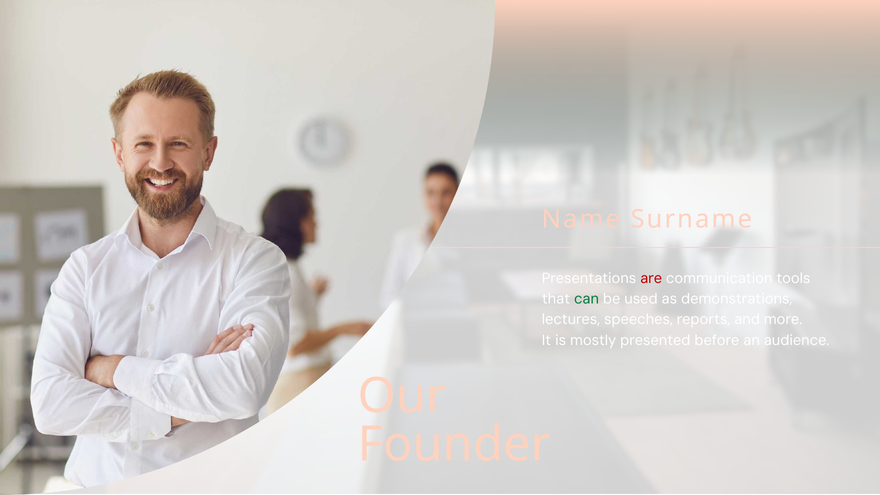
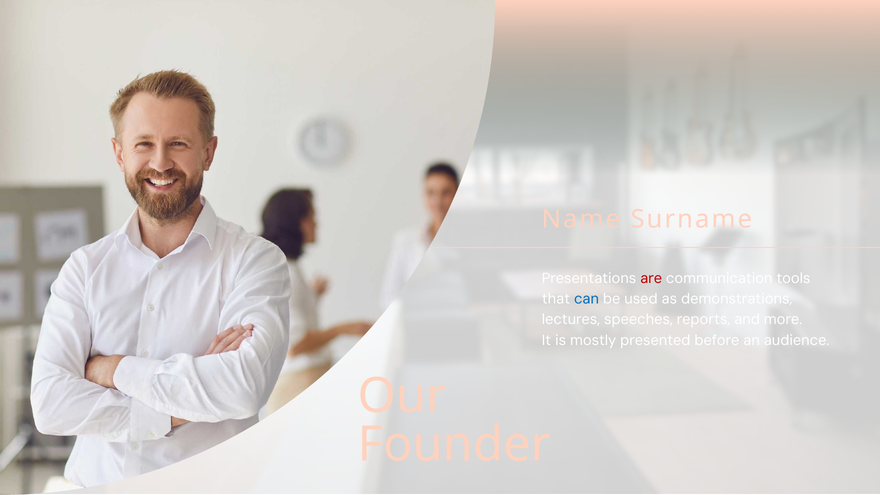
can colour: green -> blue (587, 299)
